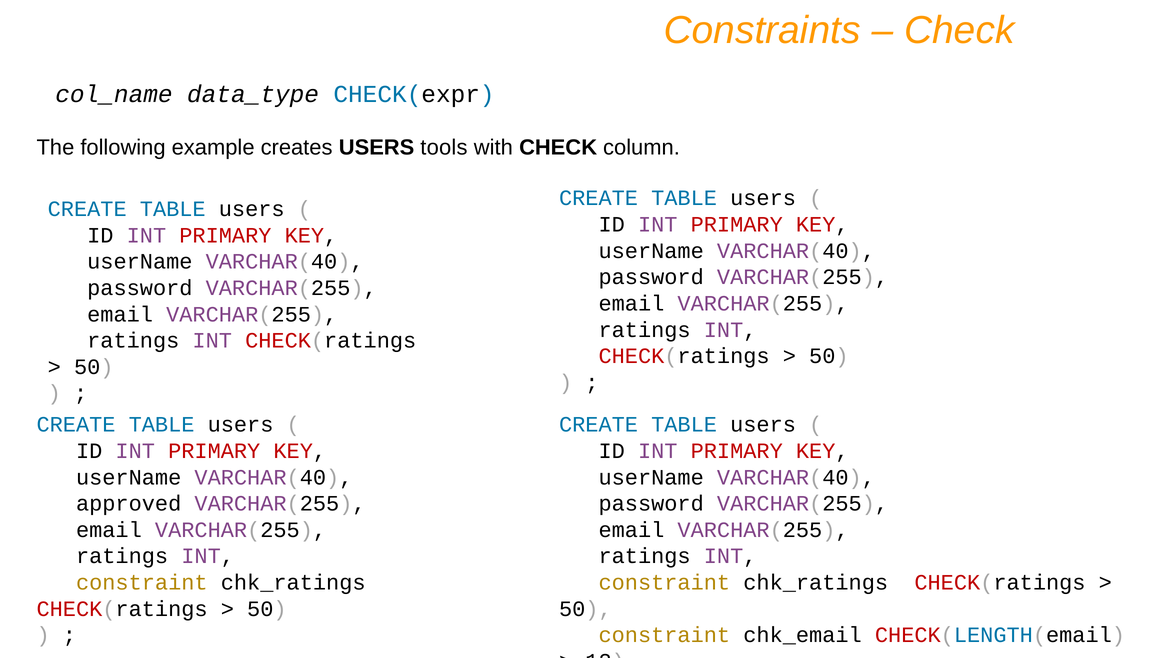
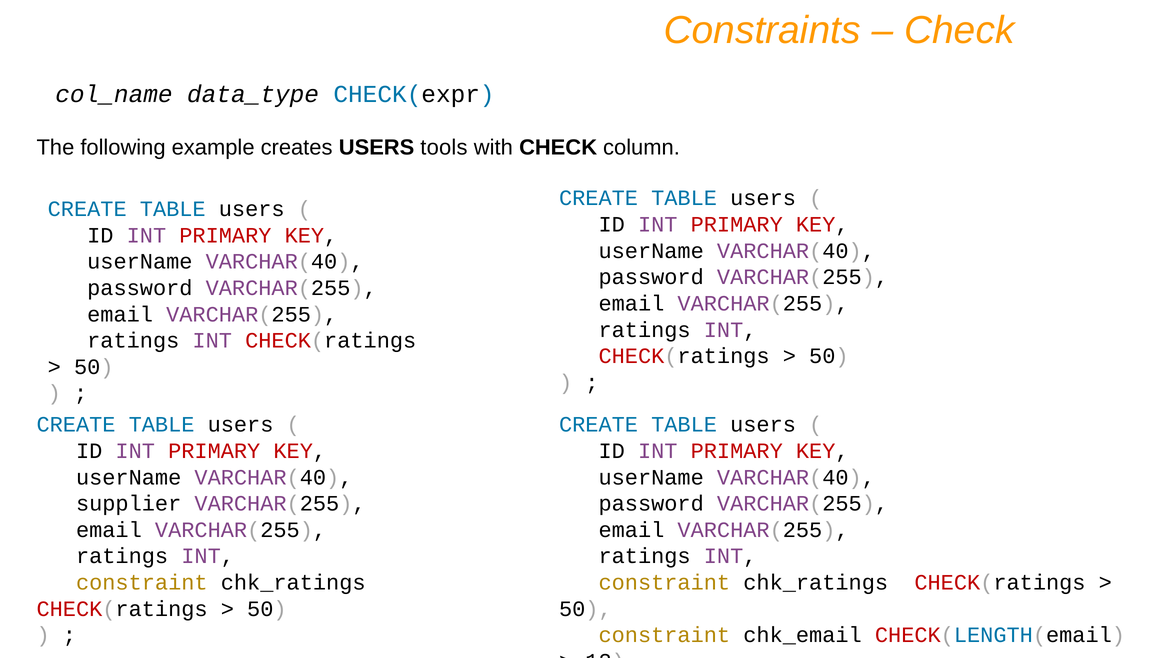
approved: approved -> supplier (129, 504)
